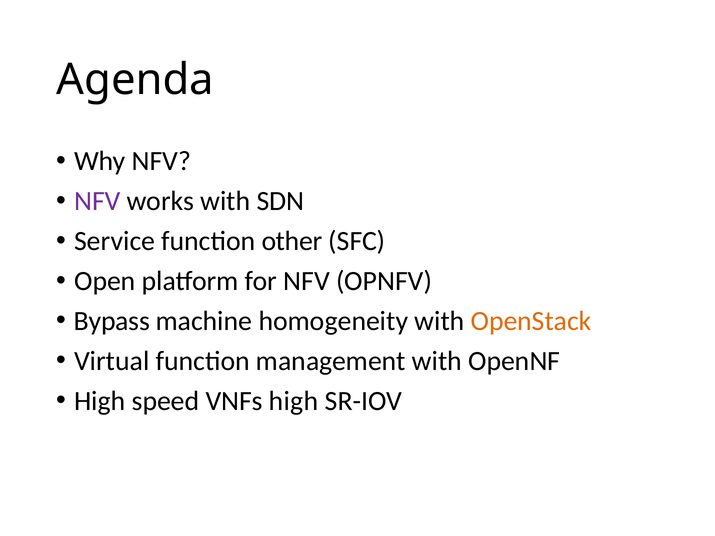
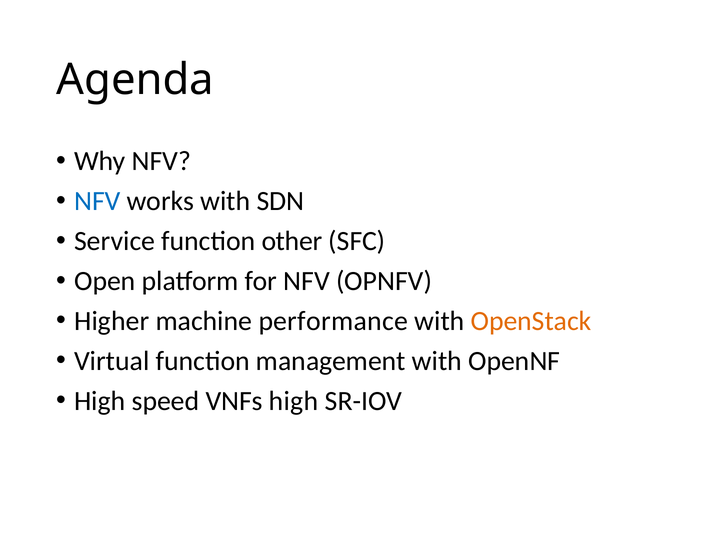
NFV colour: purple -> blue (97, 201)
Bypass: Bypass -> Higher (112, 321)
homogeneity: homogeneity -> performance (333, 321)
